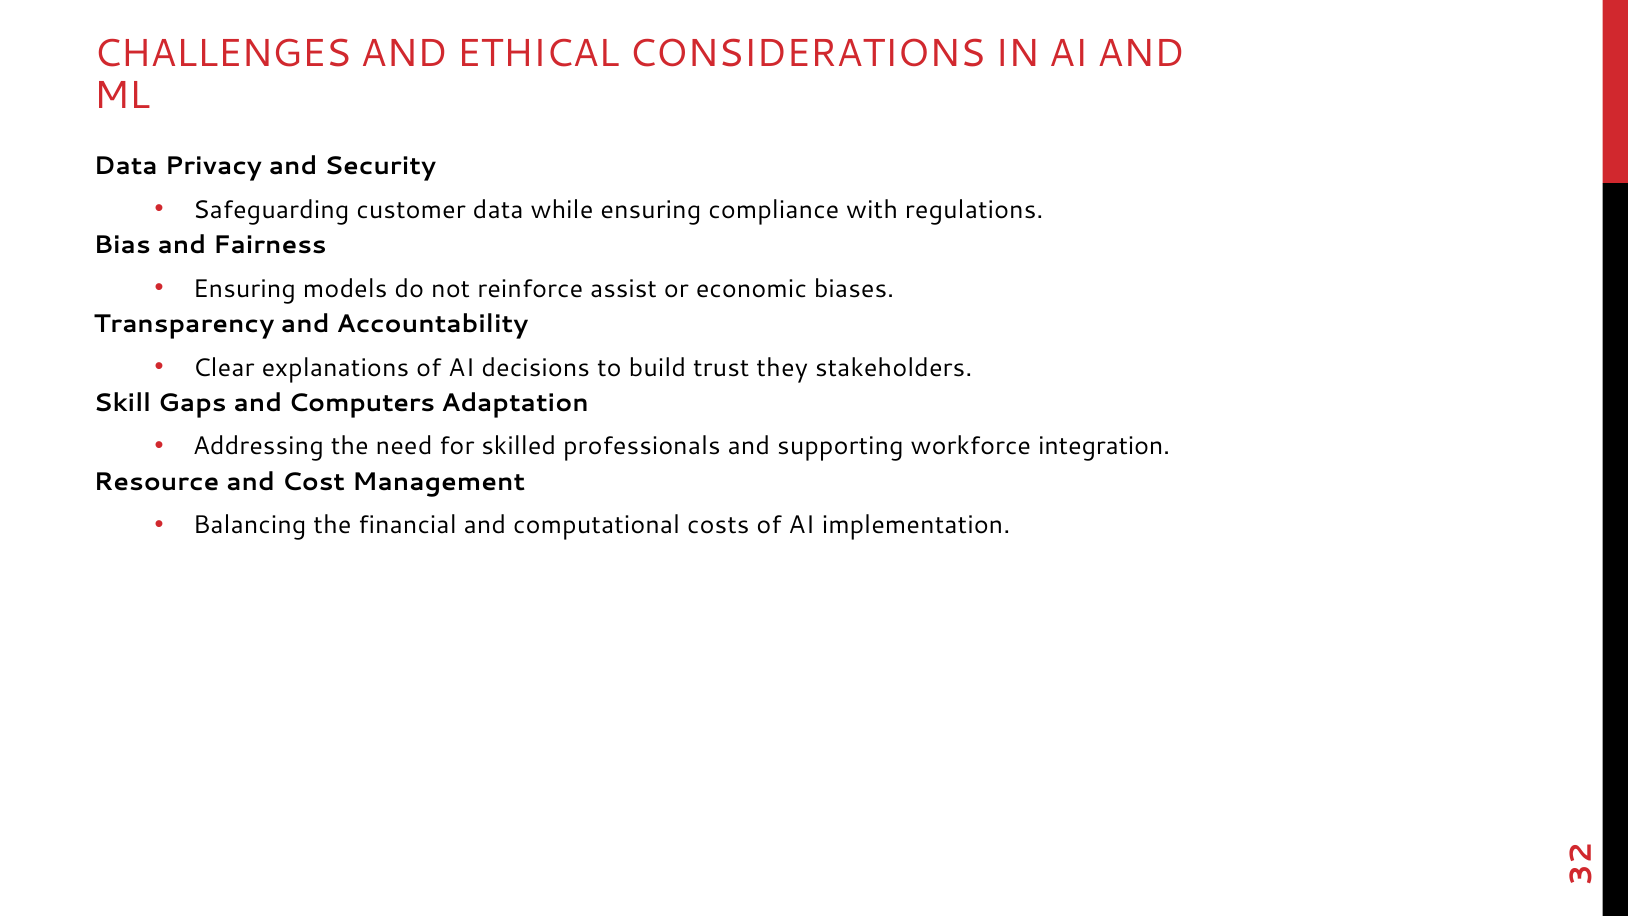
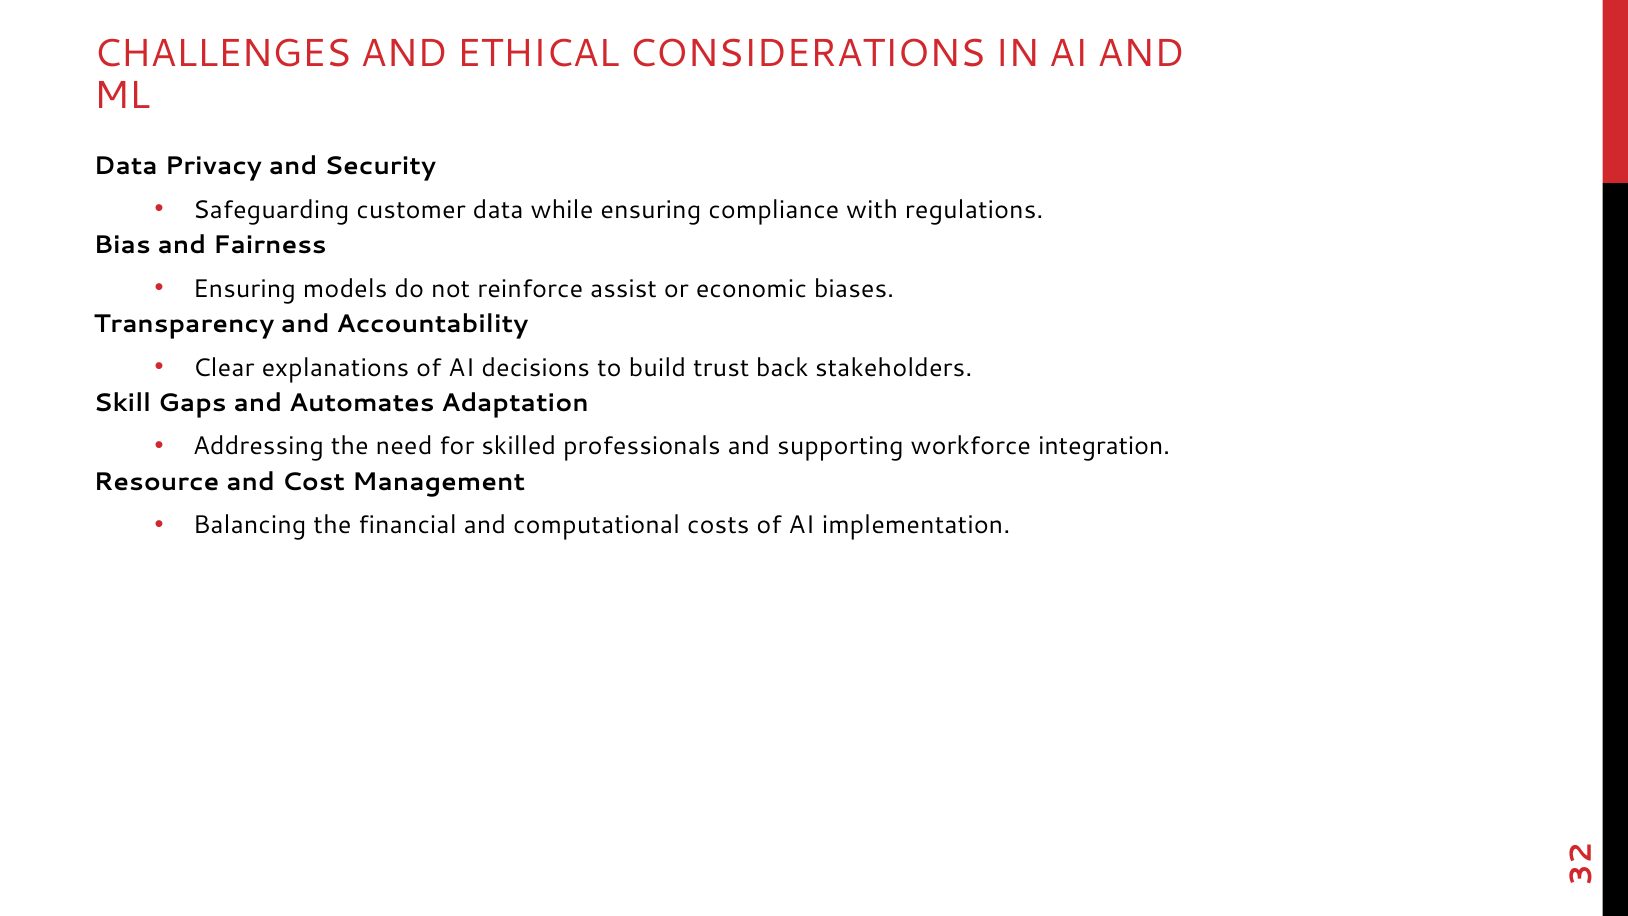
they: they -> back (782, 368)
Computers: Computers -> Automates (362, 403)
